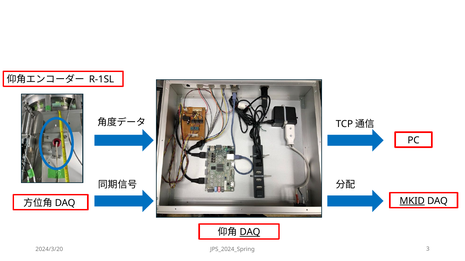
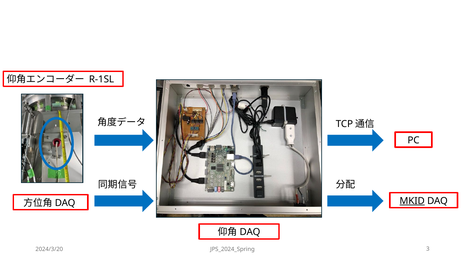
DAQ underline: present -> none (250, 233)
